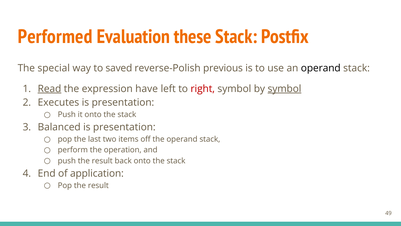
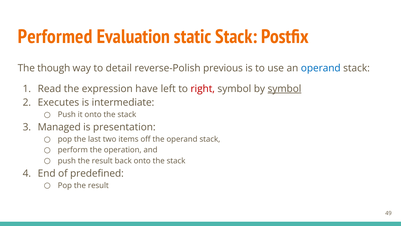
these: these -> static (193, 37)
special: special -> though (54, 68)
saved: saved -> detail (119, 68)
operand colour: black -> blue (321, 68)
Read underline: present -> none (49, 89)
presentation: presentation -> intermediate (123, 102)
Balanced: Balanced -> Managed (59, 127)
application: application -> predefined (97, 173)
